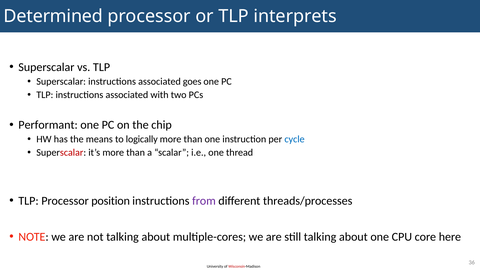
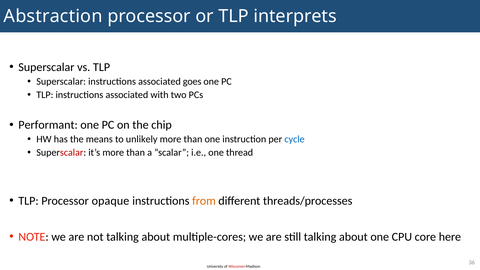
Determined: Determined -> Abstraction (53, 16)
logically: logically -> unlikely (142, 139)
position: position -> opaque (110, 201)
from colour: purple -> orange (204, 201)
